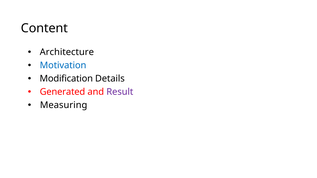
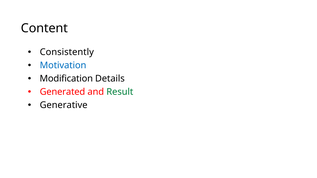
Architecture: Architecture -> Consistently (67, 52)
Result colour: purple -> green (120, 92)
Measuring: Measuring -> Generative (64, 105)
